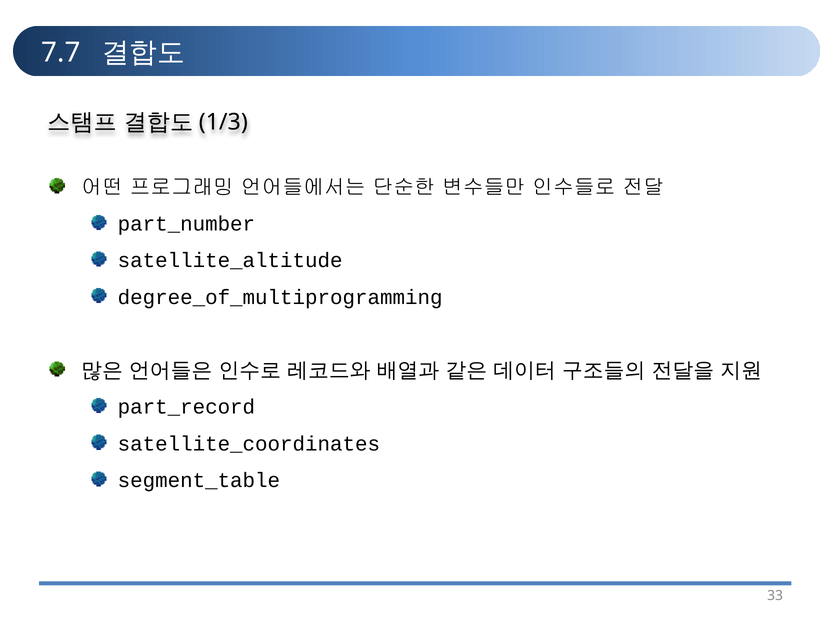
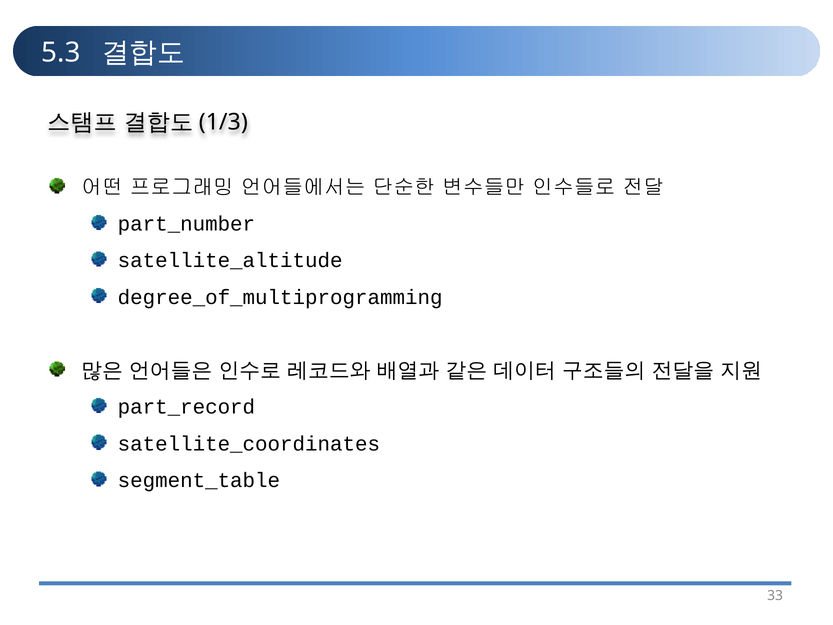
7.7: 7.7 -> 5.3 (61, 53)
